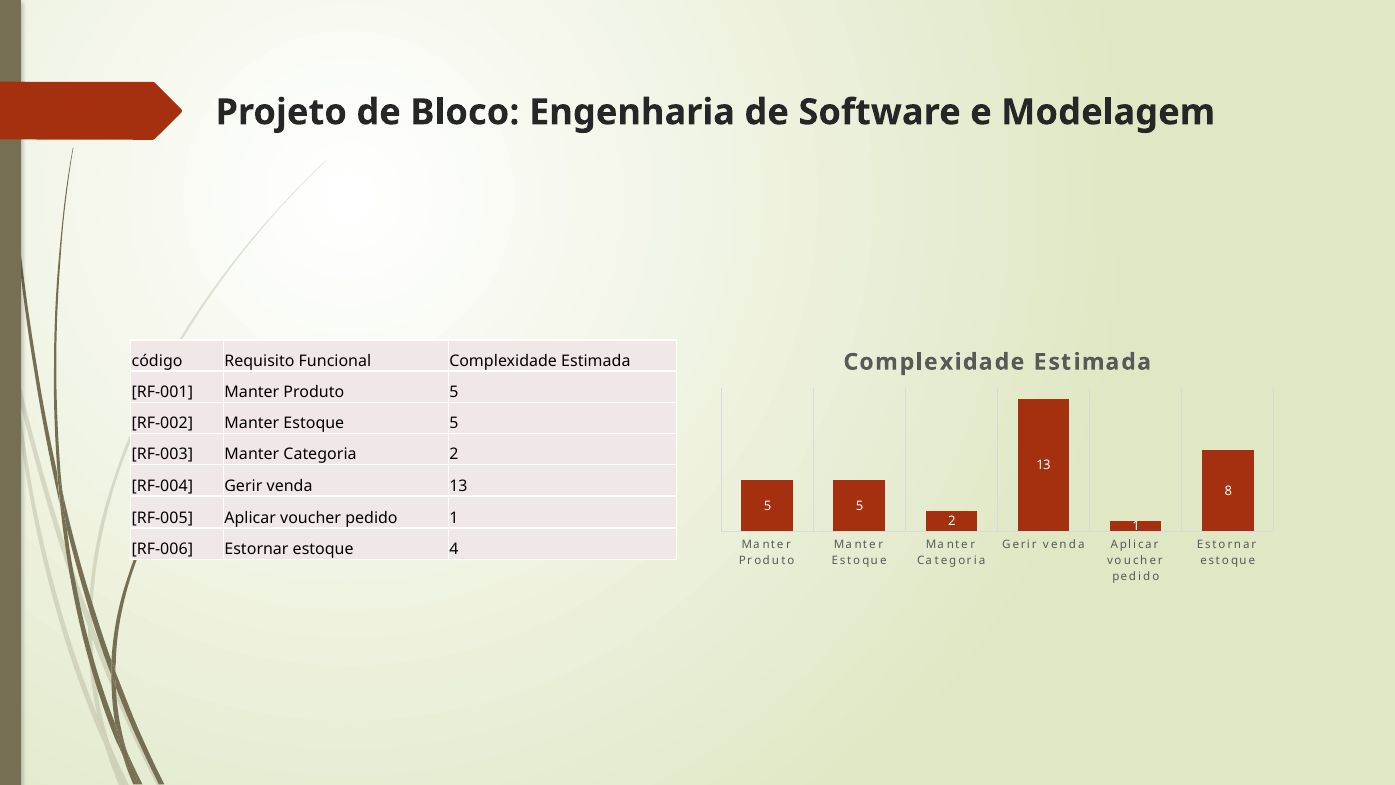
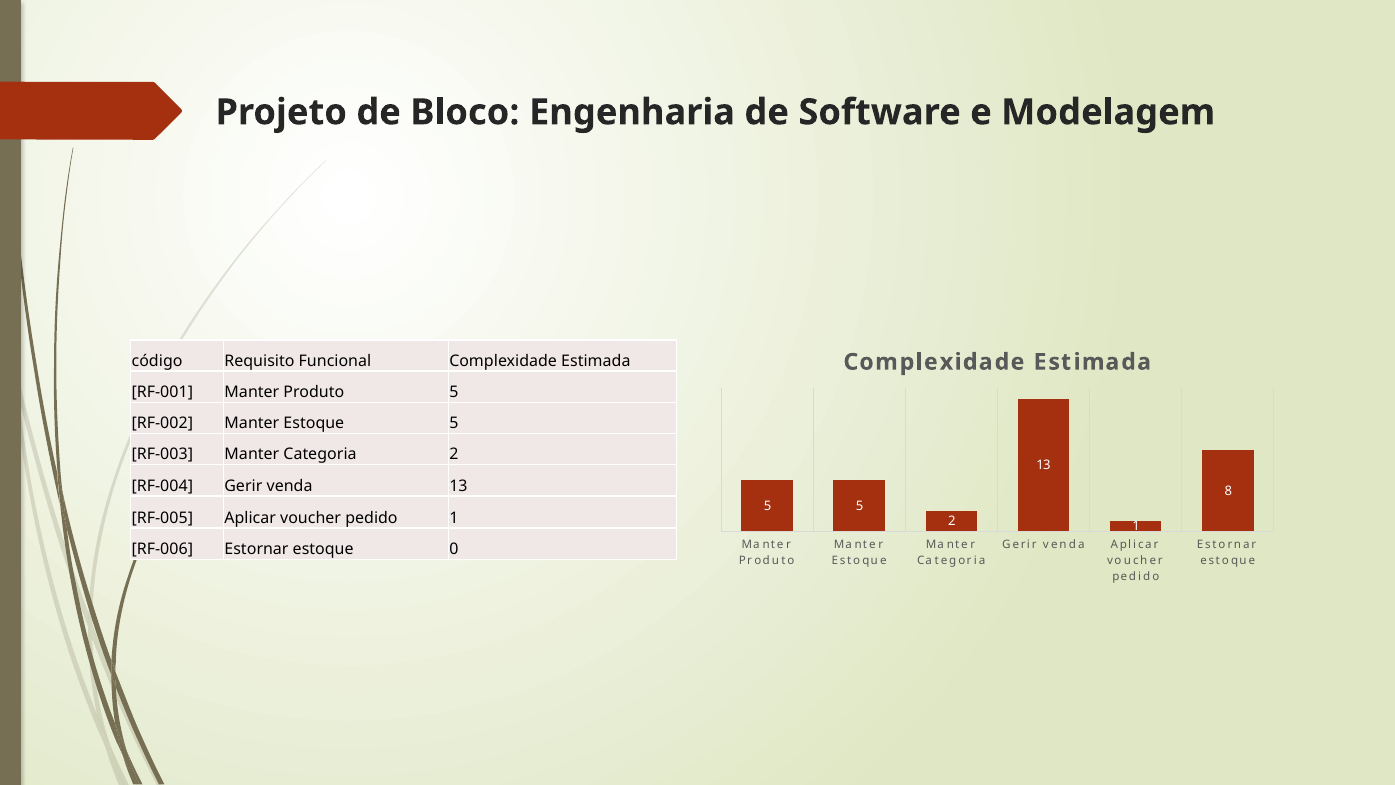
4: 4 -> 0 (454, 549)
